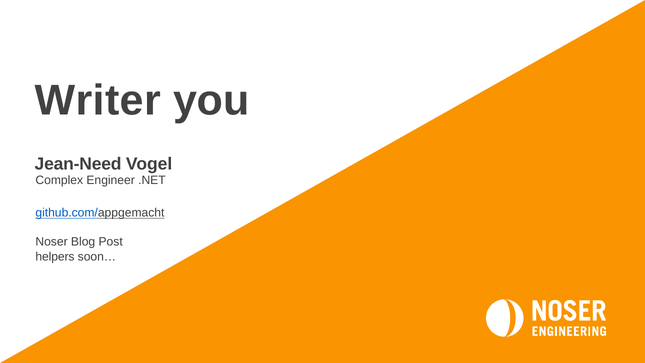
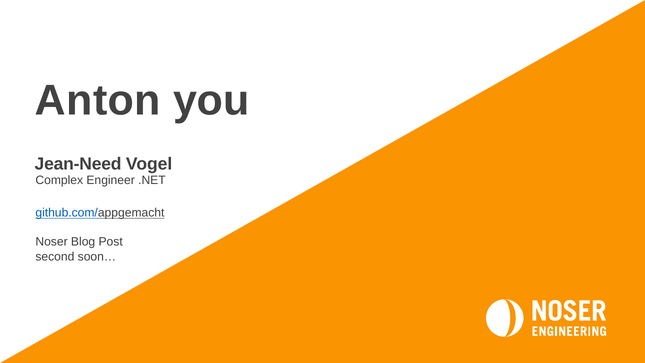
Writer: Writer -> Anton (98, 101)
helpers: helpers -> second (55, 256)
